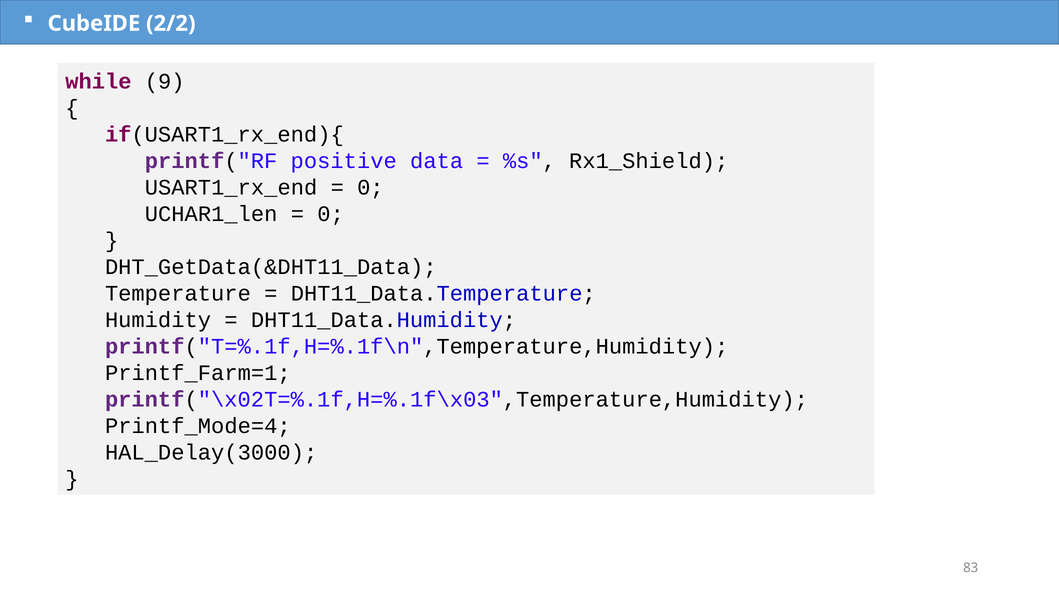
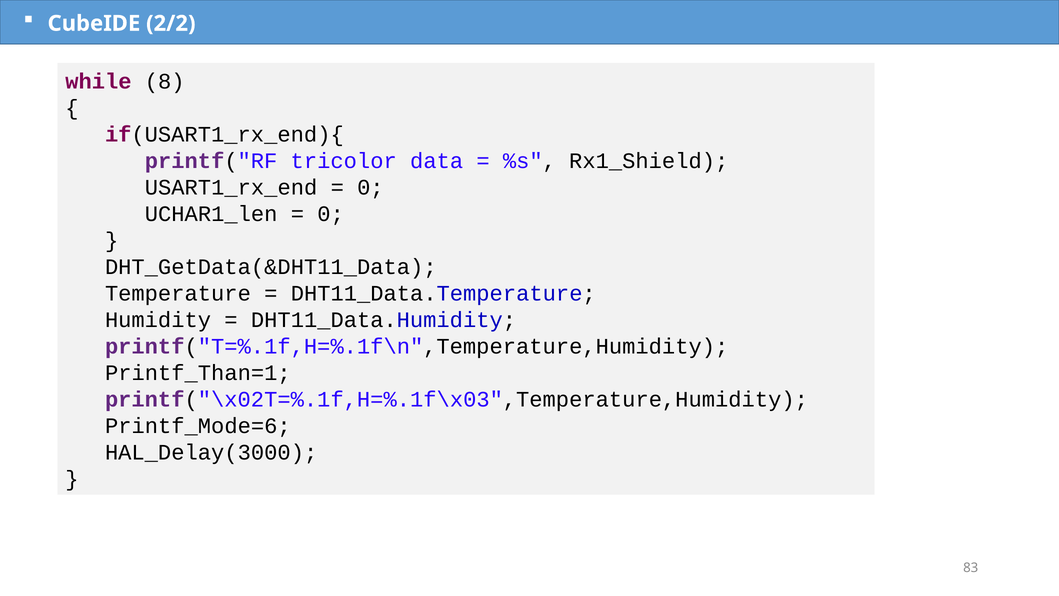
9: 9 -> 8 (165, 82)
positive: positive -> tricolor (344, 161)
Printf_Farm=1: Printf_Farm=1 -> Printf_Than=1 (198, 373)
Printf_Mode=4: Printf_Mode=4 -> Printf_Mode=6 (198, 426)
